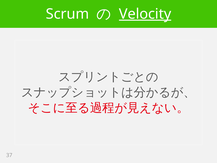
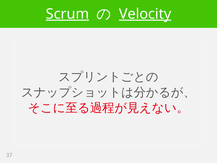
Scrum underline: none -> present (67, 14)
